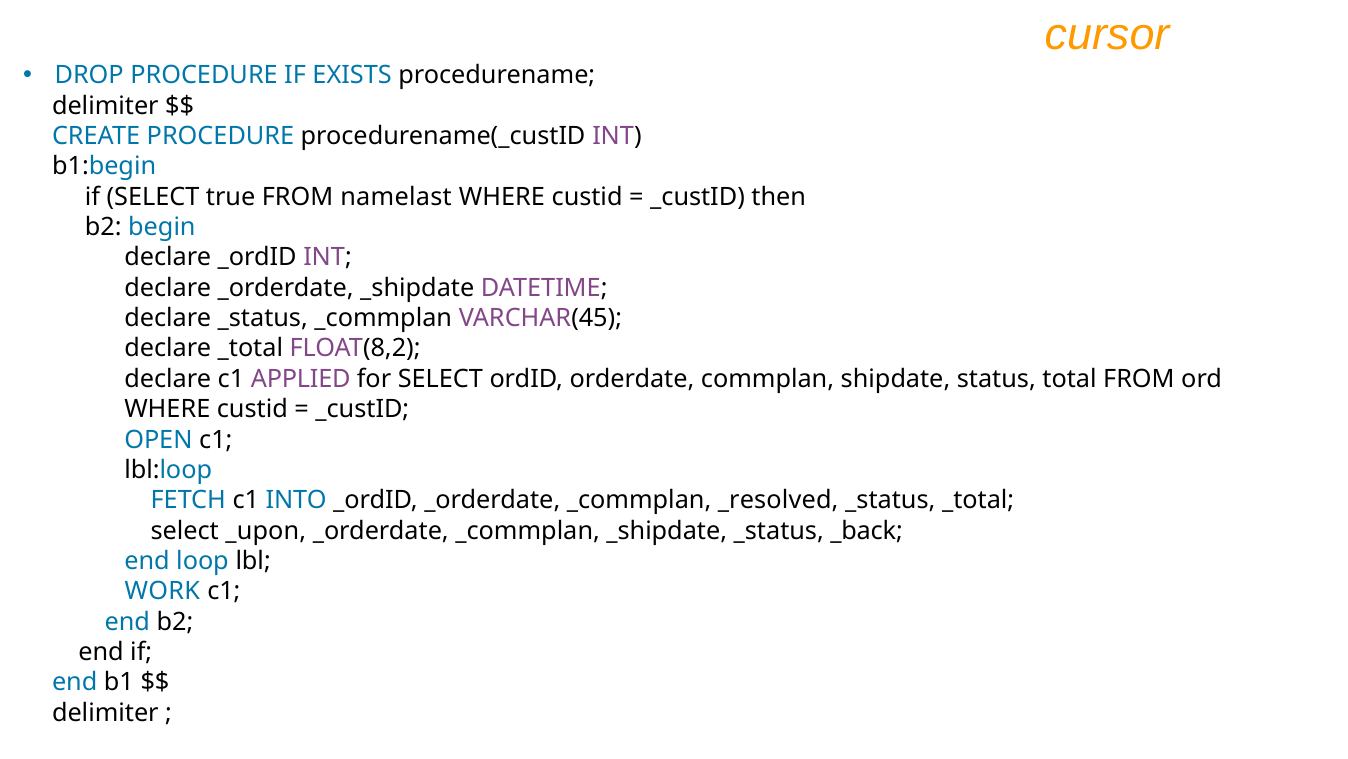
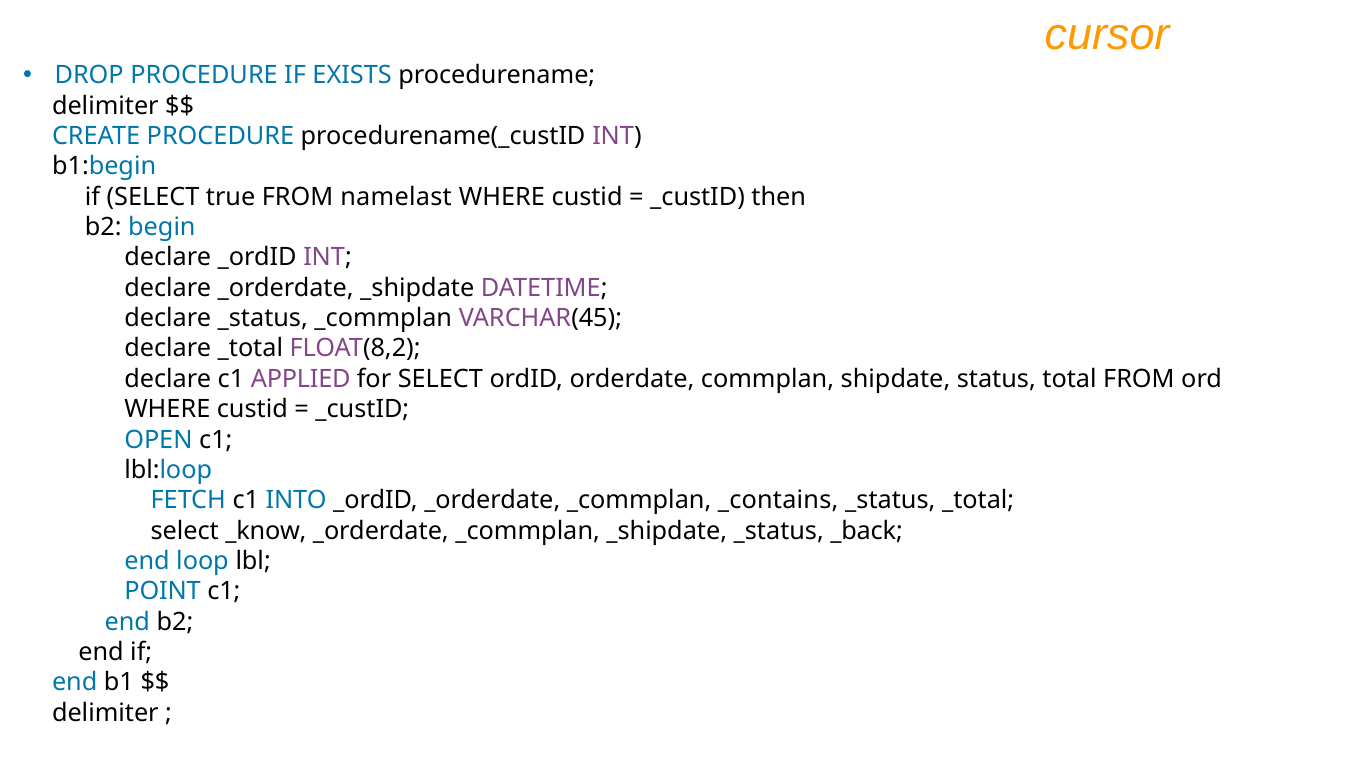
_resolved: _resolved -> _contains (778, 500)
_upon: _upon -> _know (266, 530)
WORK: WORK -> POINT (163, 591)
